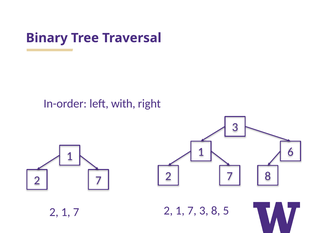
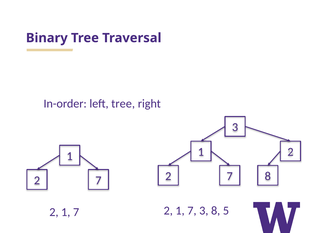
left with: with -> tree (123, 104)
6: 6 -> 2 (290, 152)
